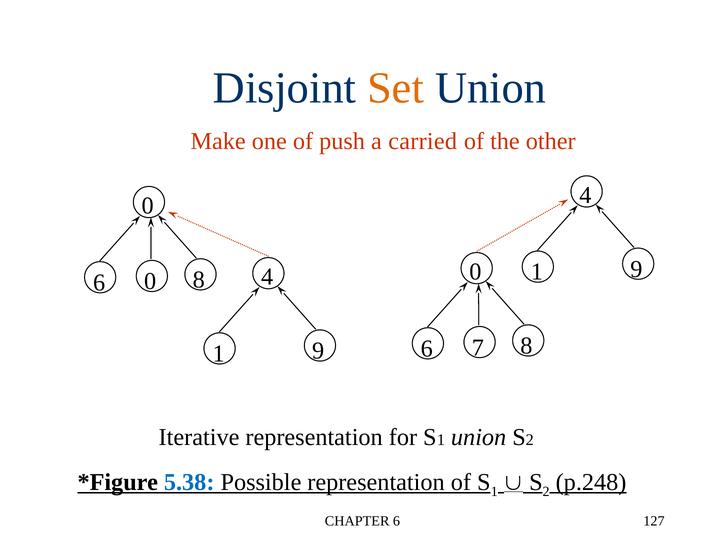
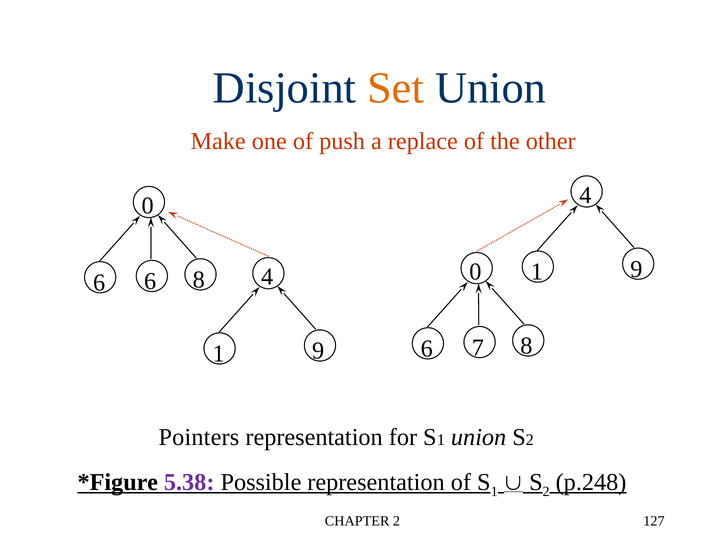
carried: carried -> replace (423, 141)
6 0: 0 -> 6 (150, 281)
Iterative: Iterative -> Pointers (199, 437)
5.38 colour: blue -> purple (189, 482)
CHAPTER 6: 6 -> 2 (397, 521)
